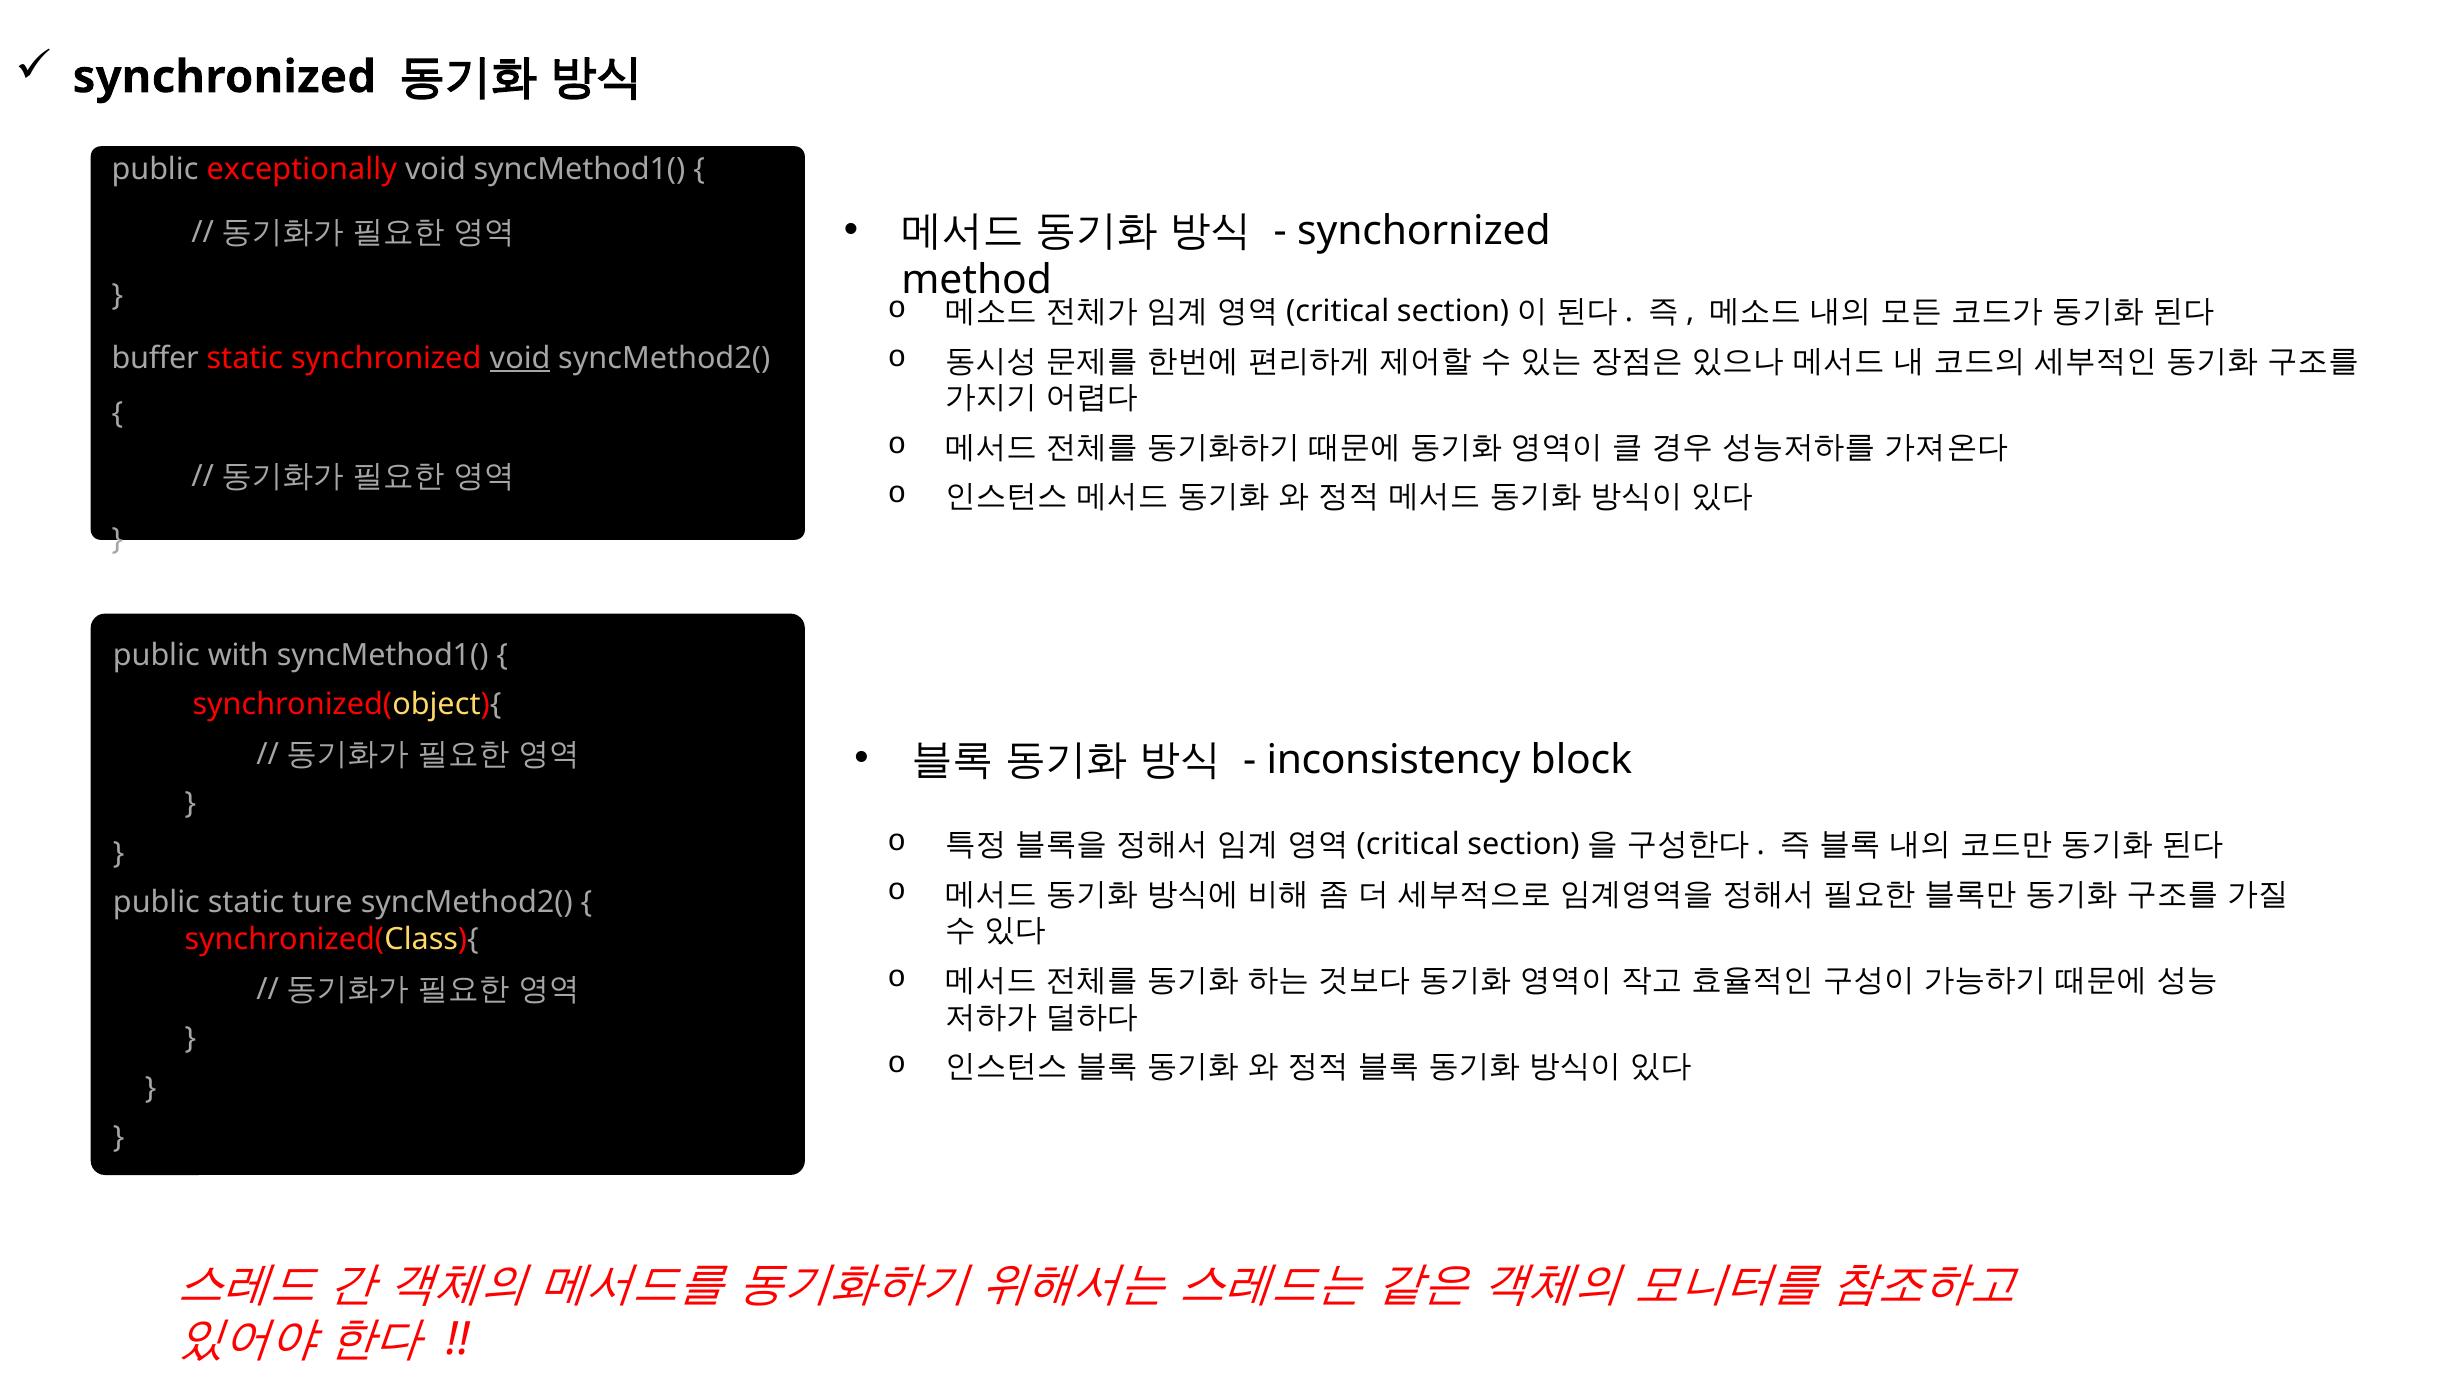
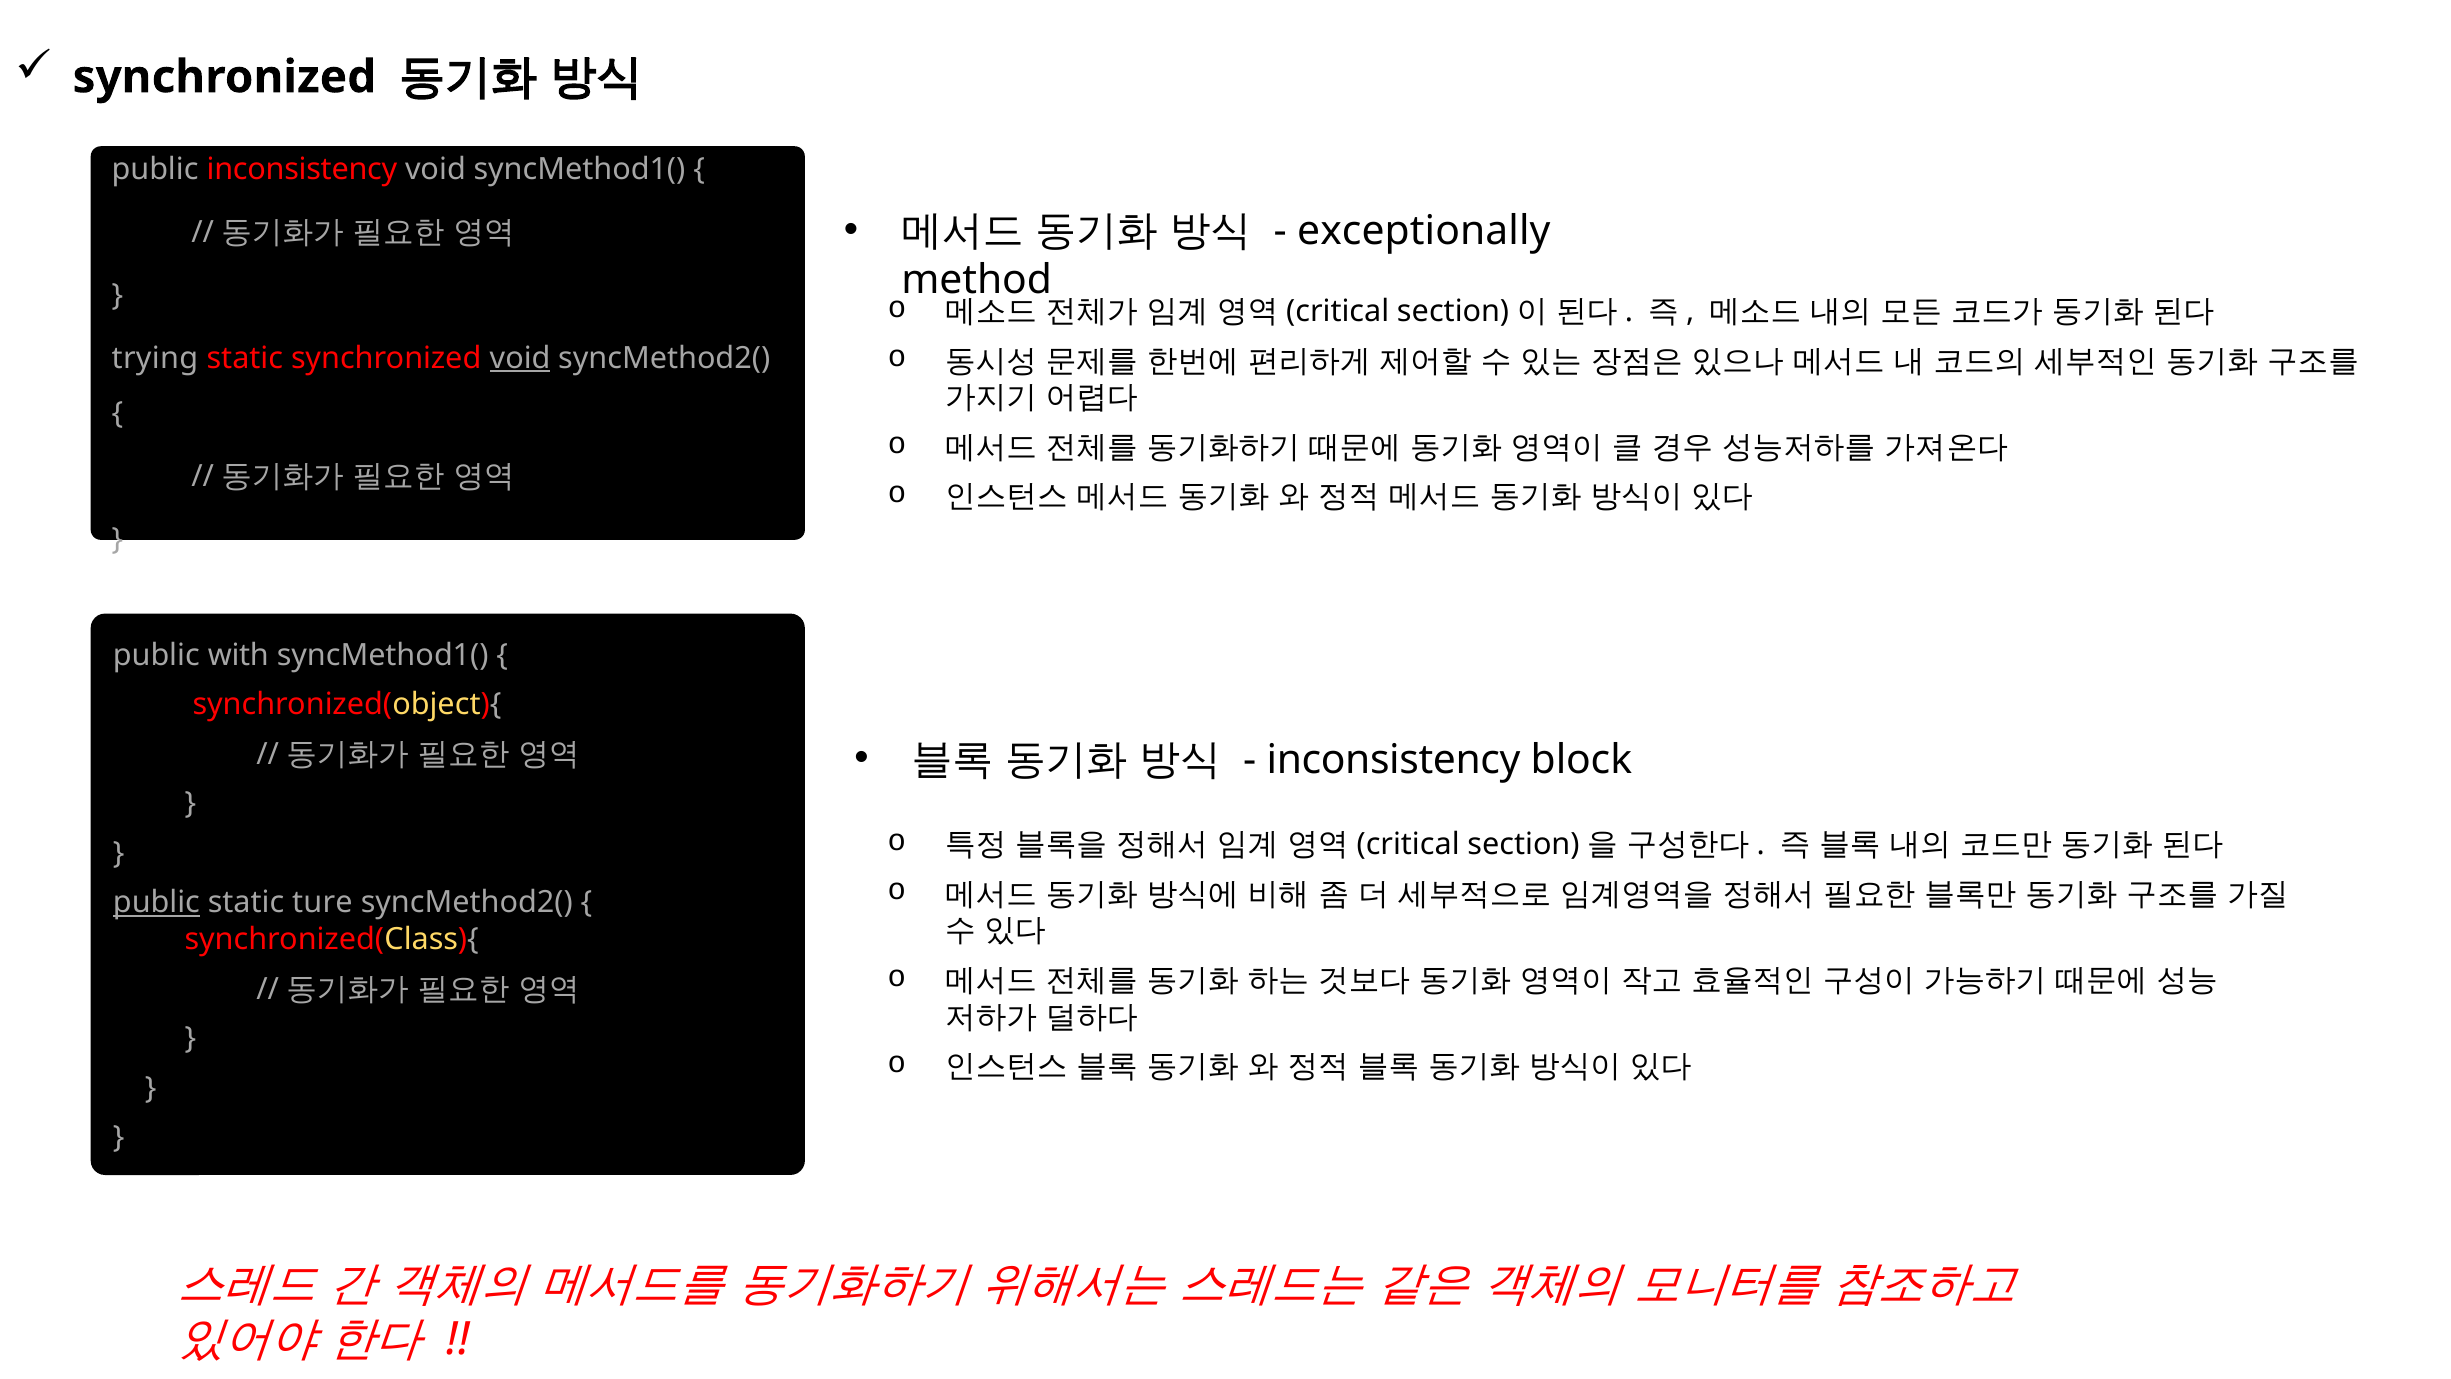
public exceptionally: exceptionally -> inconsistency (302, 170)
synchornized: synchornized -> exceptionally (1424, 231)
buffer: buffer -> trying (155, 358)
public underline: none -> present (156, 903)
